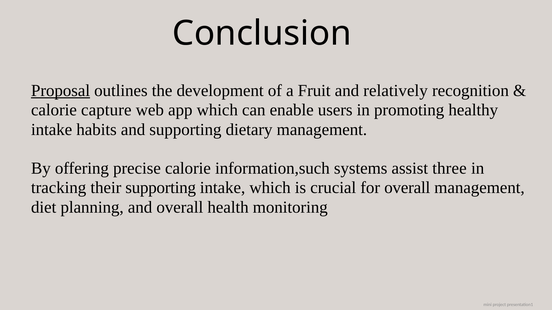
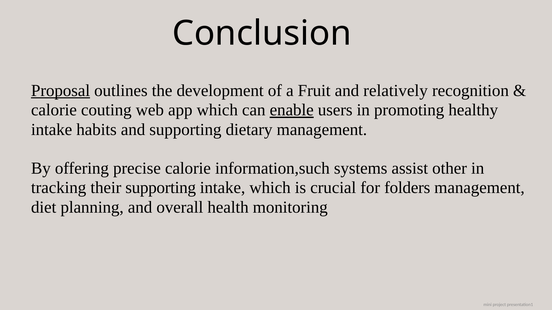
capture: capture -> couting (106, 110)
enable underline: none -> present (292, 110)
three: three -> other (450, 169)
for overall: overall -> folders (407, 188)
